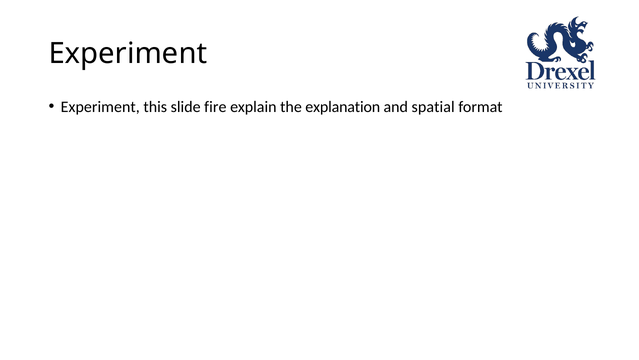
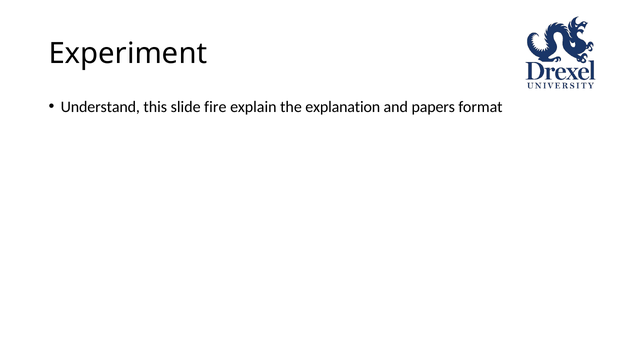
Experiment: Experiment -> Understand (100, 107)
spatial: spatial -> papers (433, 107)
